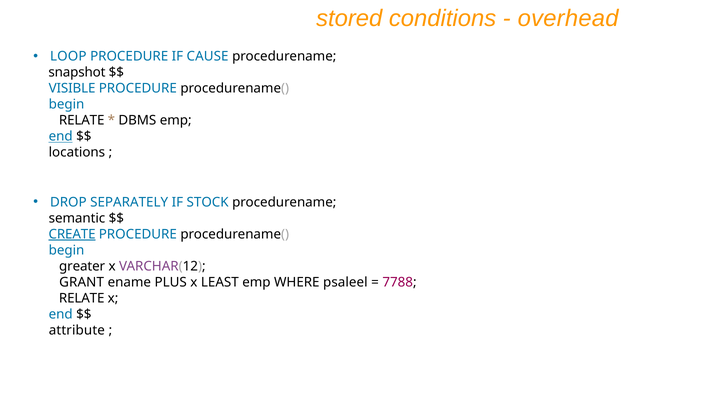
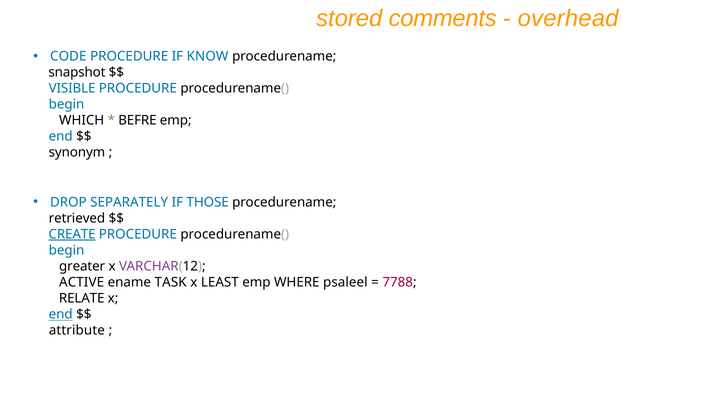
conditions: conditions -> comments (443, 19)
LOOP: LOOP -> CODE (68, 56)
CAUSE: CAUSE -> KNOW (208, 56)
RELATE: RELATE -> WHICH (82, 121)
DBMS: DBMS -> BEFRE (137, 121)
end underline: present -> none (61, 137)
locations: locations -> synonym (77, 153)
STOCK: STOCK -> THOSE (208, 203)
semantic: semantic -> retrieved (77, 219)
GRANT: GRANT -> ACTIVE (82, 283)
PLUS: PLUS -> TASK (171, 283)
end underline: none -> present (61, 315)
